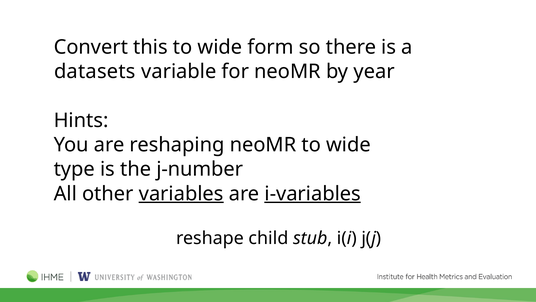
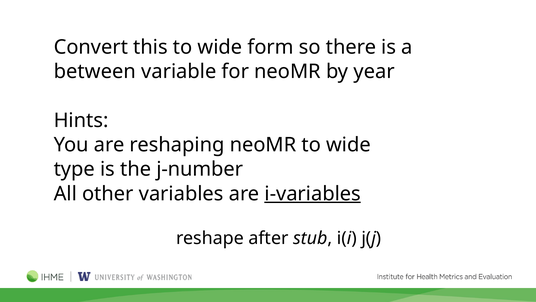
datasets: datasets -> between (95, 71)
variables underline: present -> none (181, 193)
child: child -> after (269, 238)
